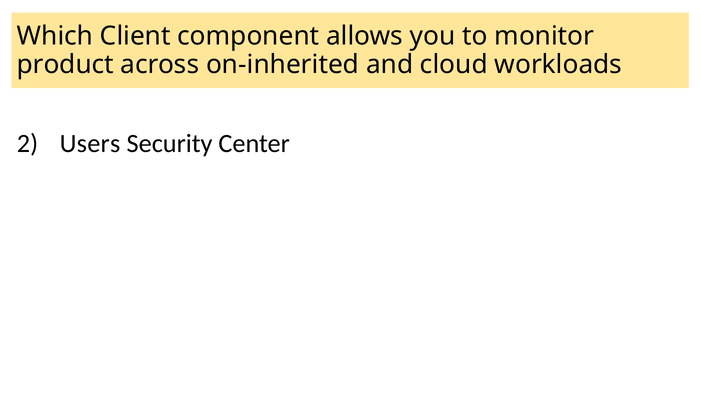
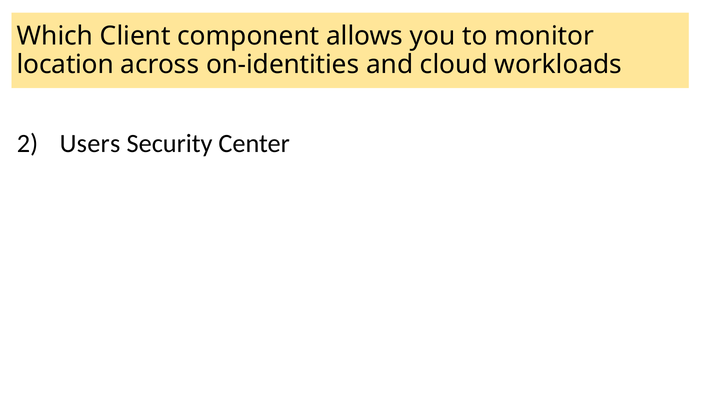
product: product -> location (65, 64)
on-inherited: on-inherited -> on-identities (283, 64)
